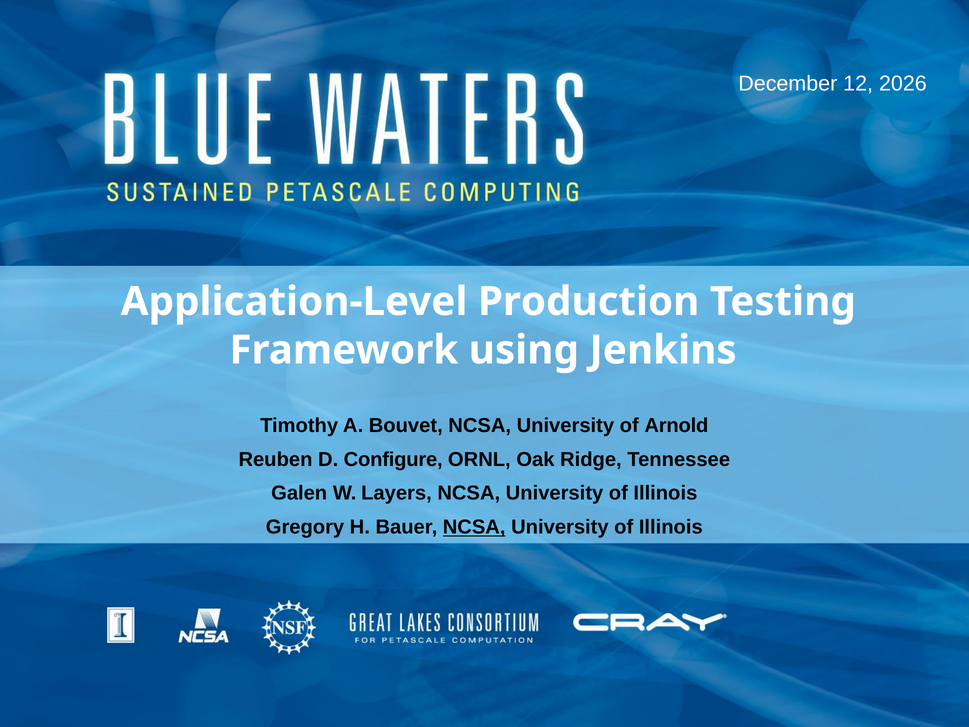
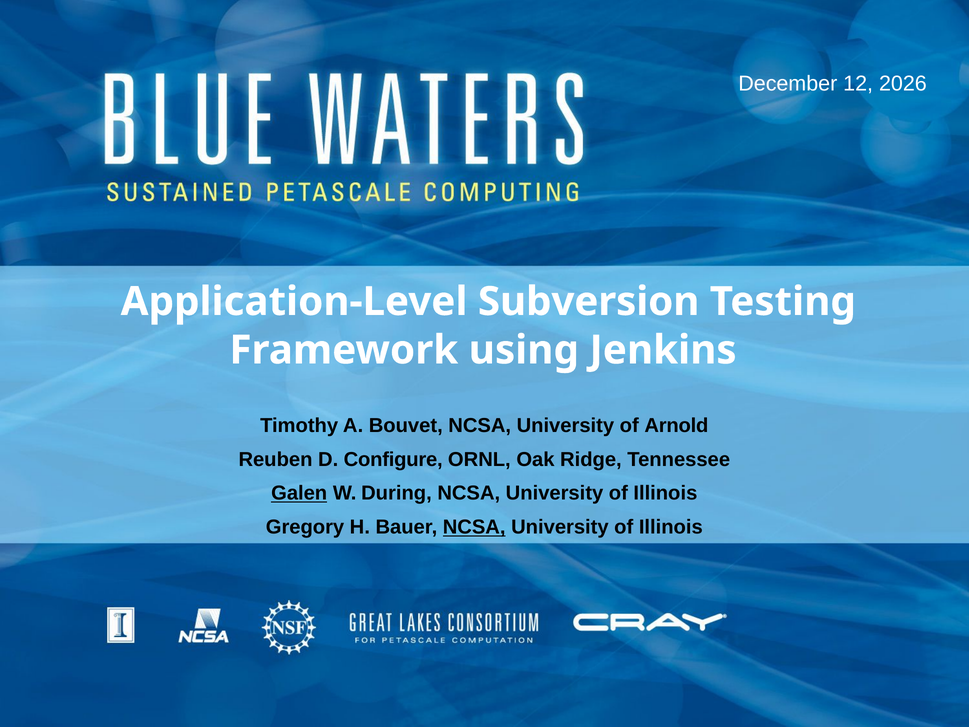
Production: Production -> Subversion (589, 302)
Galen underline: none -> present (299, 493)
Layers: Layers -> During (396, 493)
